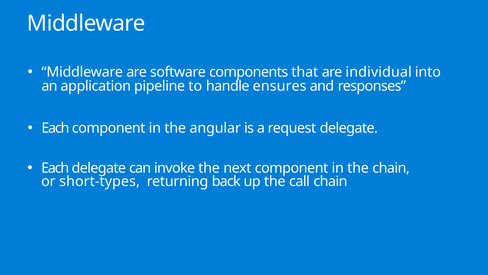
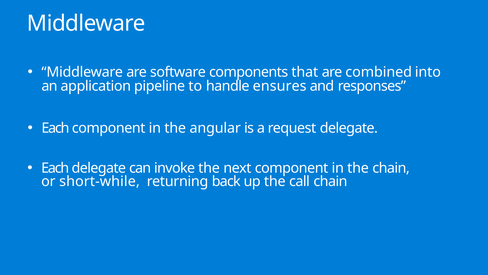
individual: individual -> combined (379, 72)
short-types: short-types -> short-while (99, 181)
